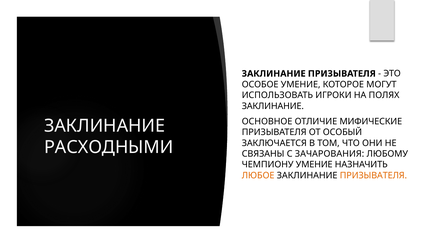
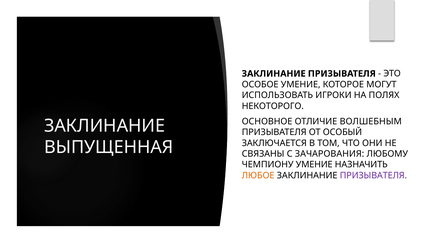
ЗАКЛИНАНИЕ: ЗАКЛИНАНИЕ -> НЕКОТОРОГО (273, 106)
МИФИЧЕСКИЕ: МИФИЧЕСКИЕ -> ВОЛШЕБНЫМ (371, 121)
РАСХОДНЫМИ: РАСХОДНЫМИ -> ВЫПУЩЕННАЯ (109, 147)
ПРИЗЫВАТЕЛЯ colour: orange -> purple (373, 175)
